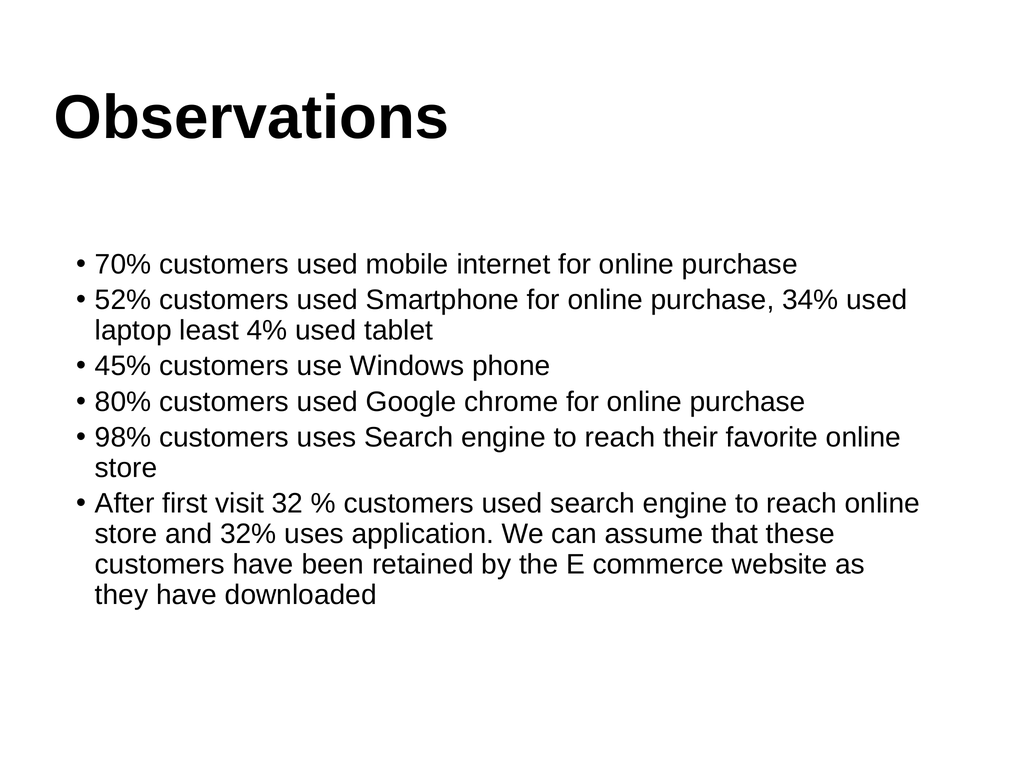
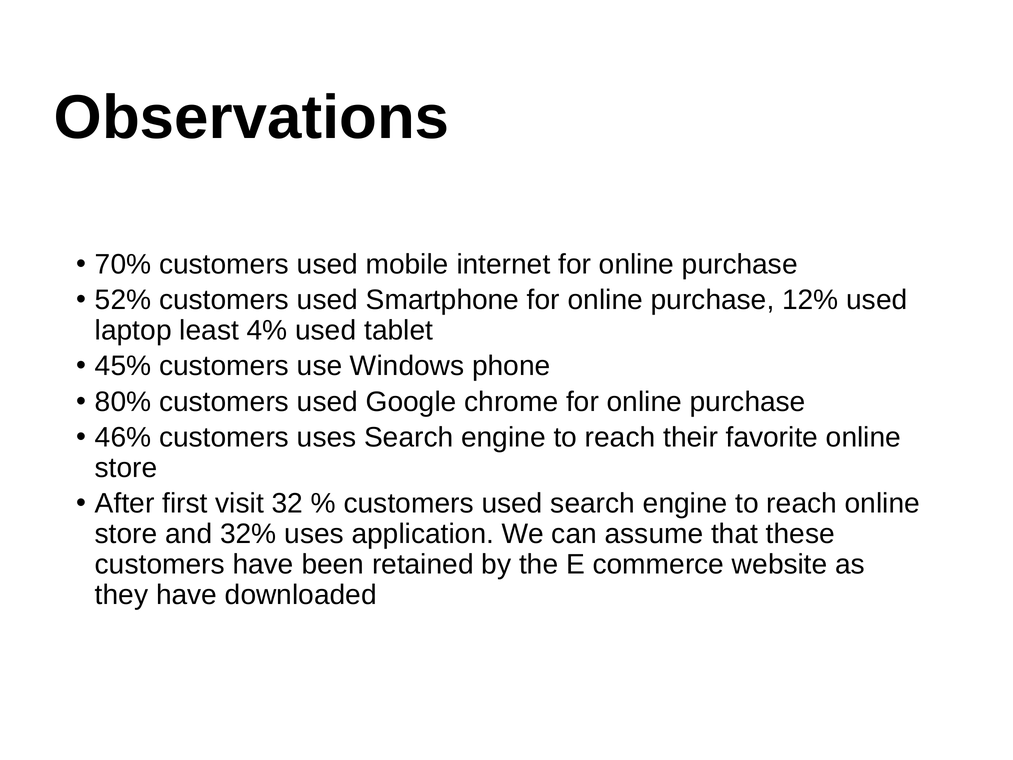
34%: 34% -> 12% (810, 300)
98%: 98% -> 46% (123, 437)
